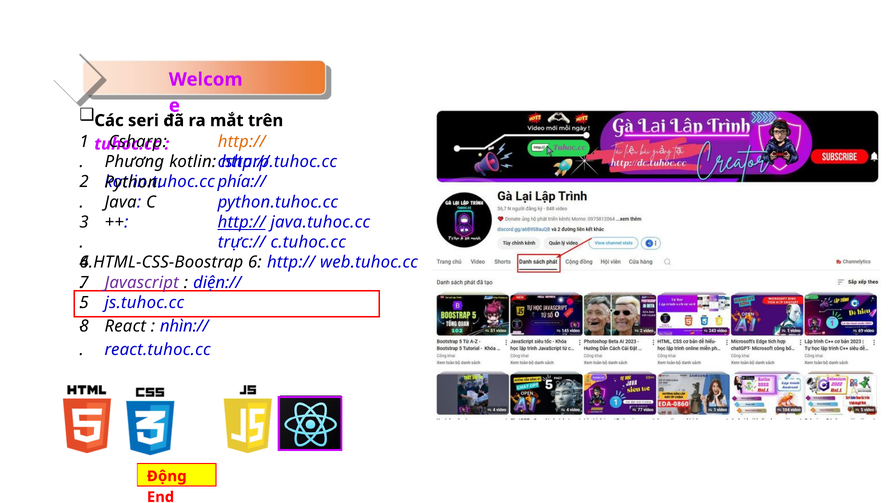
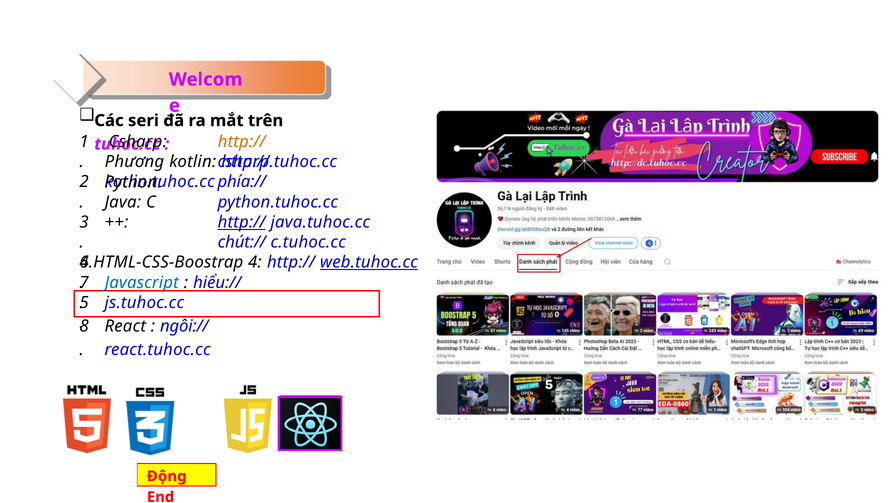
trực://: trực:// -> chút:// (242, 242)
6: 6 -> 4 (255, 262)
web.tuhoc.cc underline: none -> present (369, 262)
Javascript colour: purple -> blue (142, 282)
diện://: diện:// -> hiểu:// (217, 282)
nhìn://: nhìn:// -> ngôi:// (184, 326)
